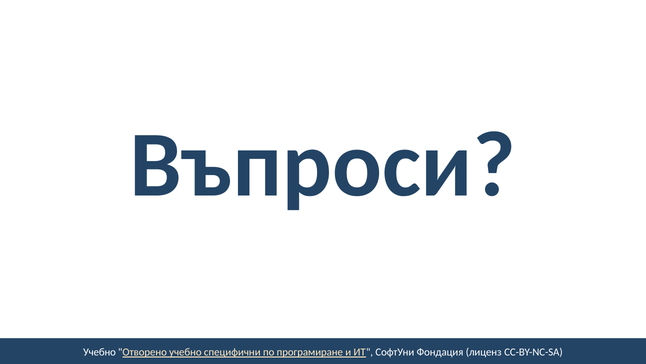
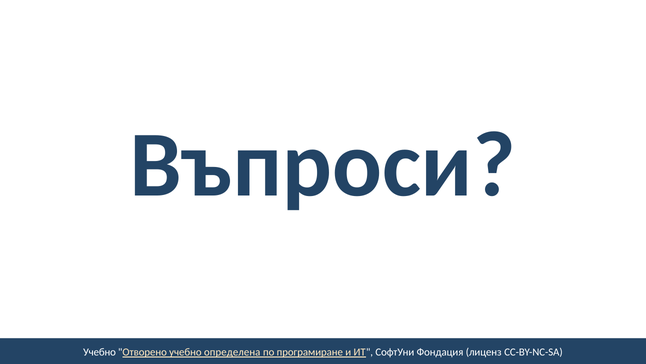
специфични: специфични -> определена (232, 352)
